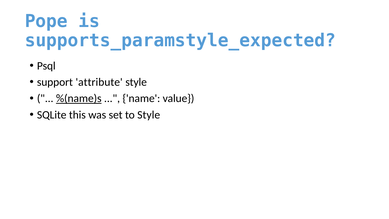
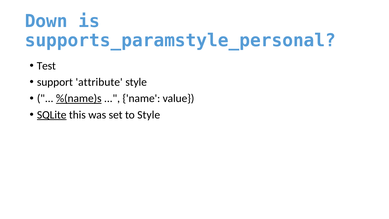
Pope: Pope -> Down (46, 21)
supports_paramstyle_expected: supports_paramstyle_expected -> supports_paramstyle_personal (180, 41)
Psql: Psql -> Test (46, 66)
SQLite underline: none -> present (52, 115)
